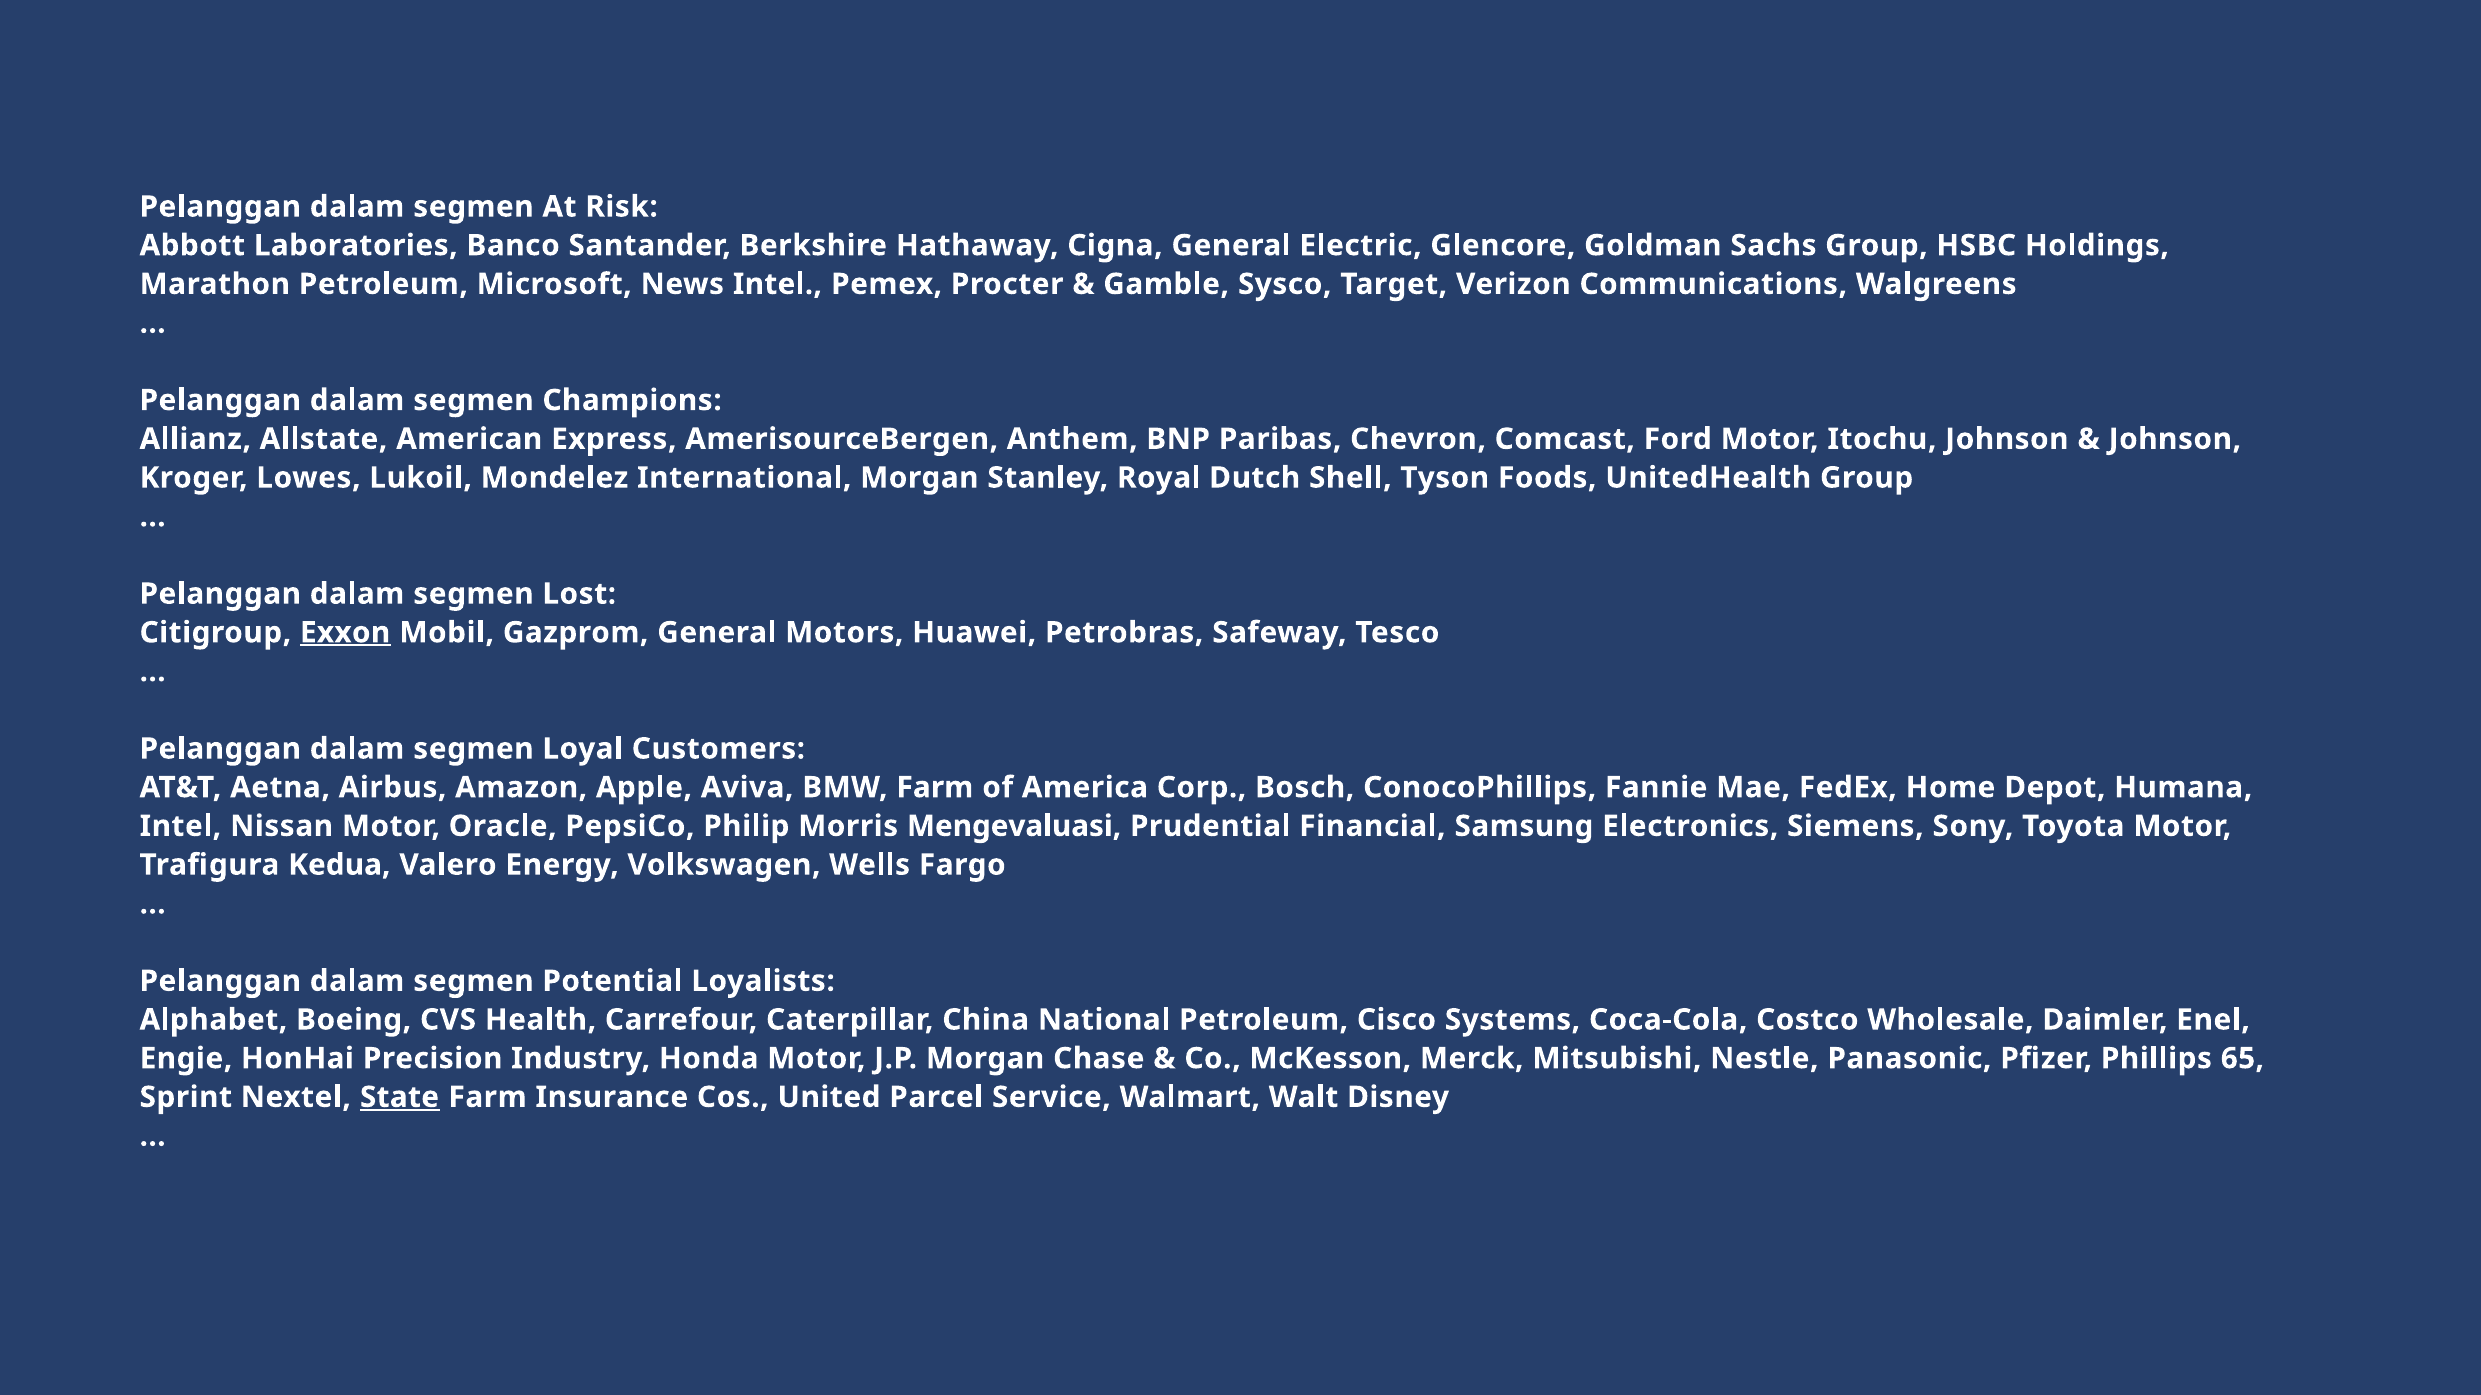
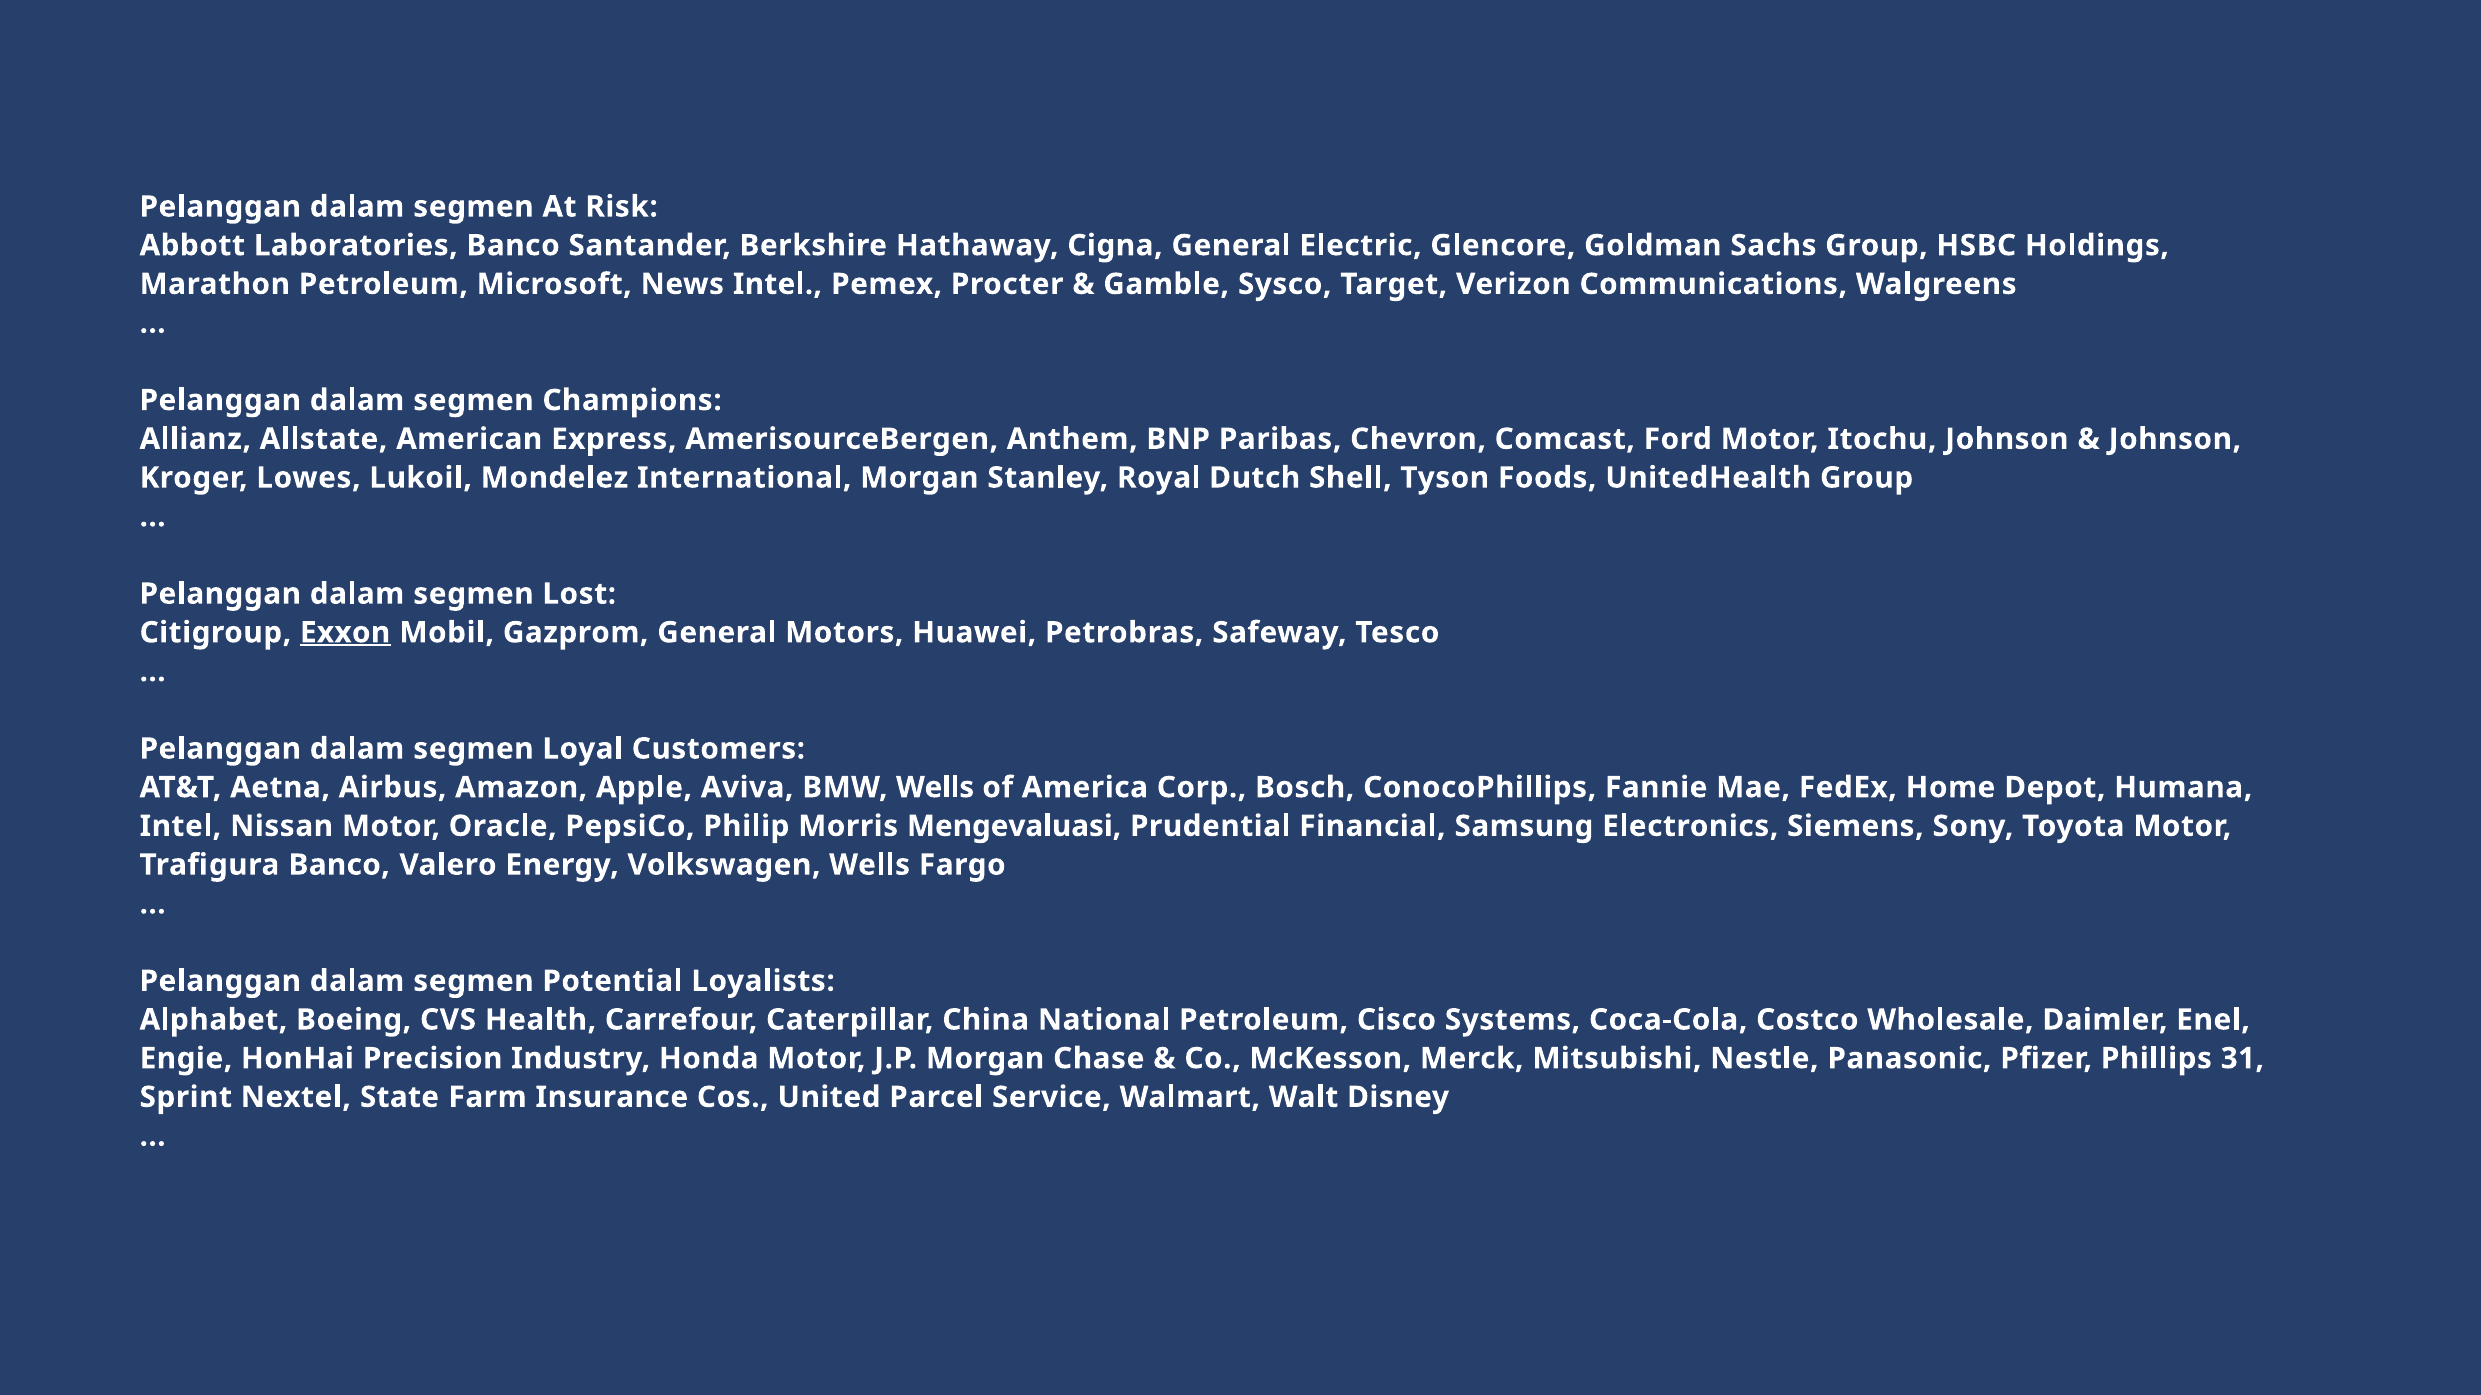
BMW Farm: Farm -> Wells (935, 788)
Trafigura Kedua: Kedua -> Banco (339, 865)
65: 65 -> 31 (2242, 1059)
State underline: present -> none (399, 1098)
